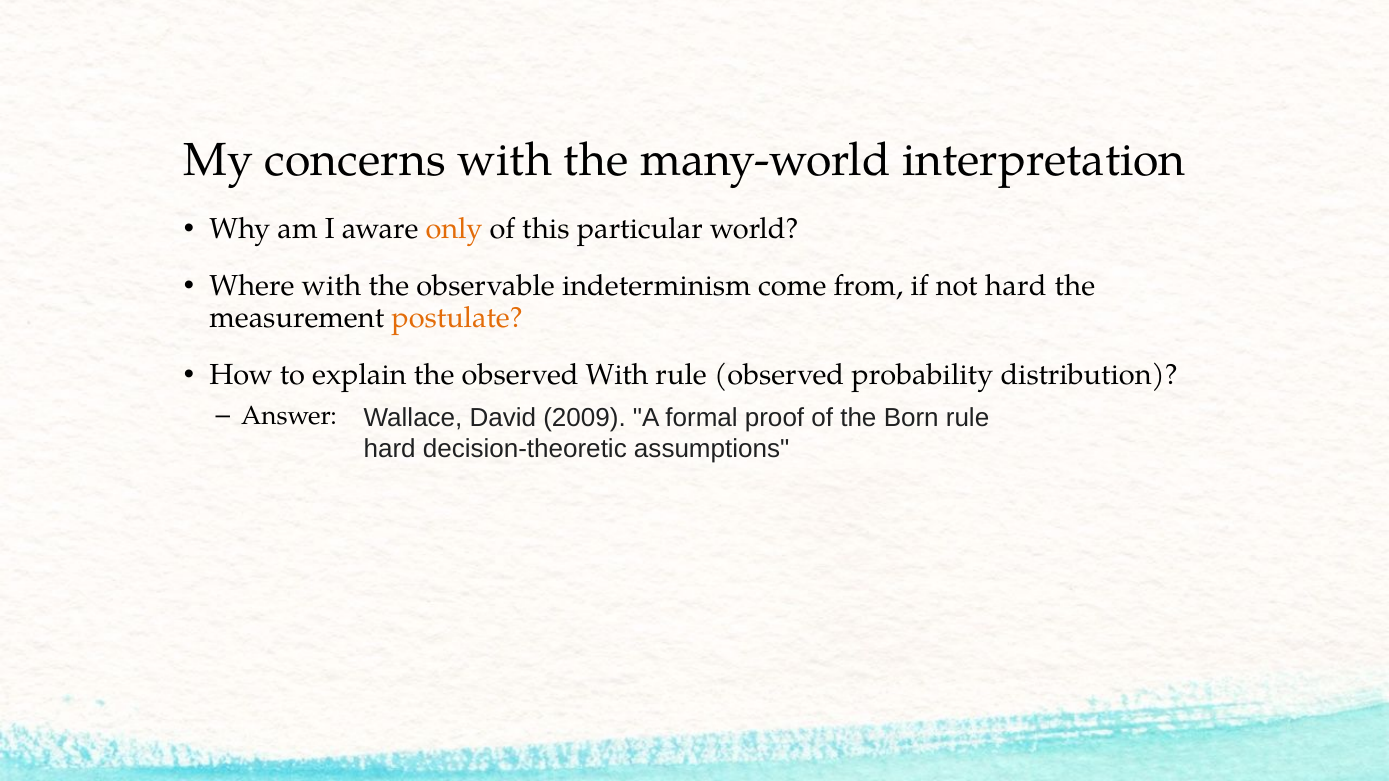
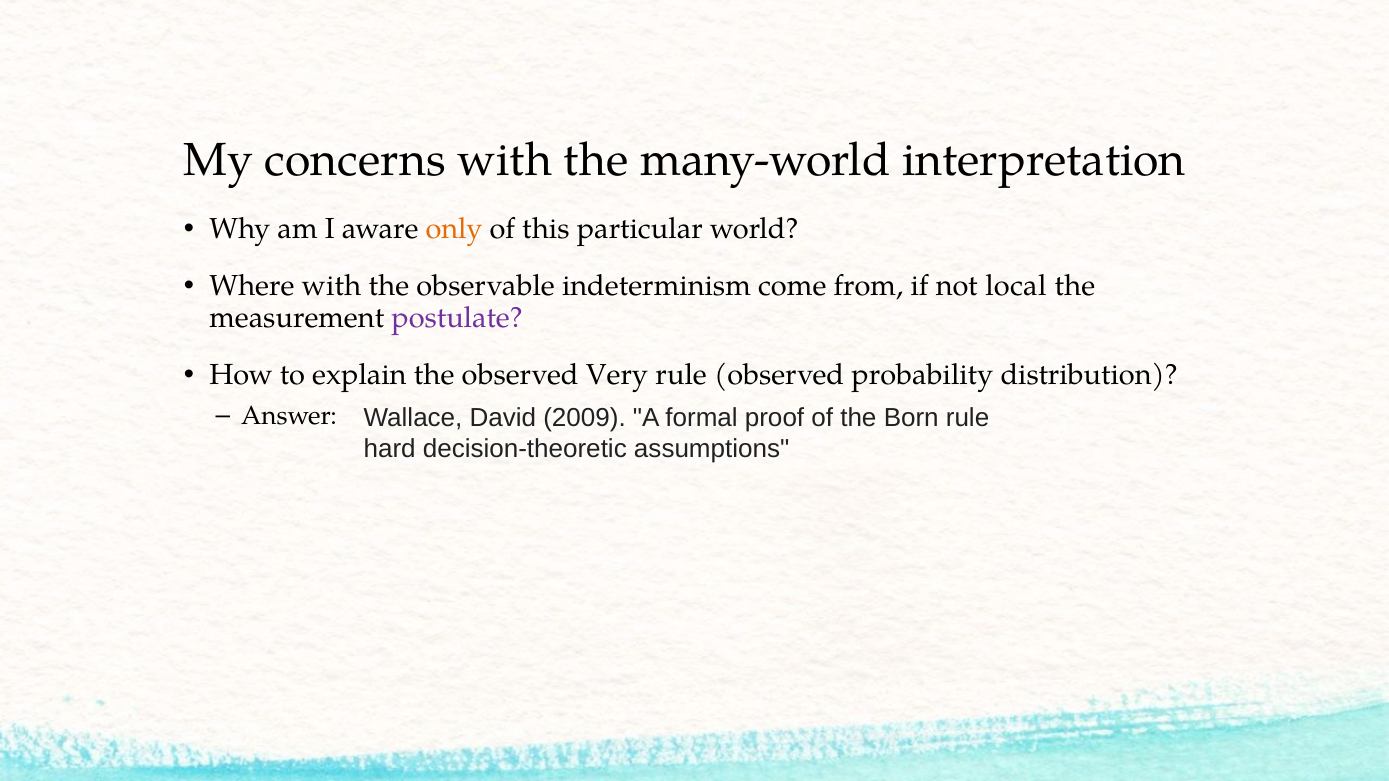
not hard: hard -> local (1016, 286)
postulate colour: orange -> purple (457, 318)
observed With: With -> Very (617, 375)
